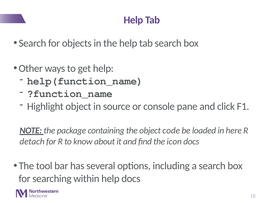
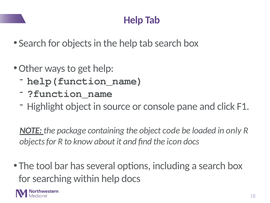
here: here -> only (234, 130)
detach: detach -> objects (32, 141)
